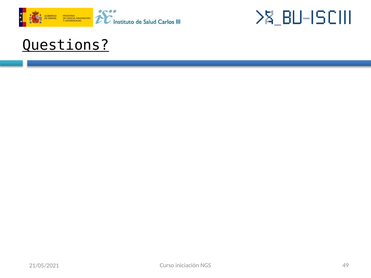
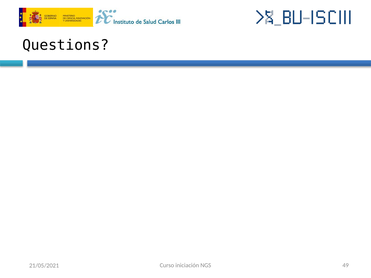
Questions underline: present -> none (66, 45)
